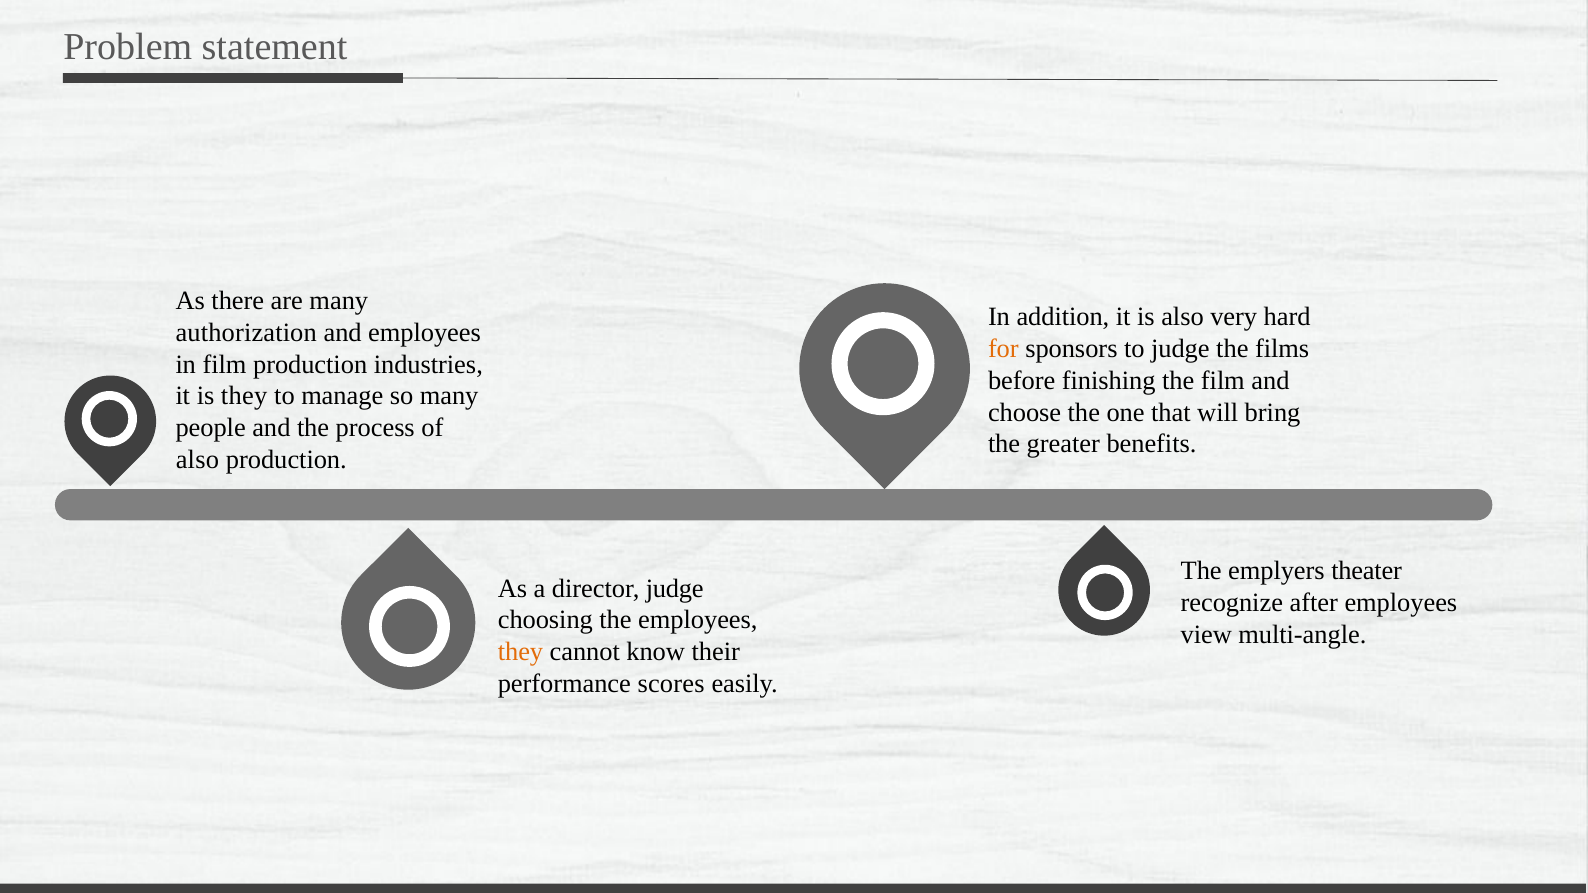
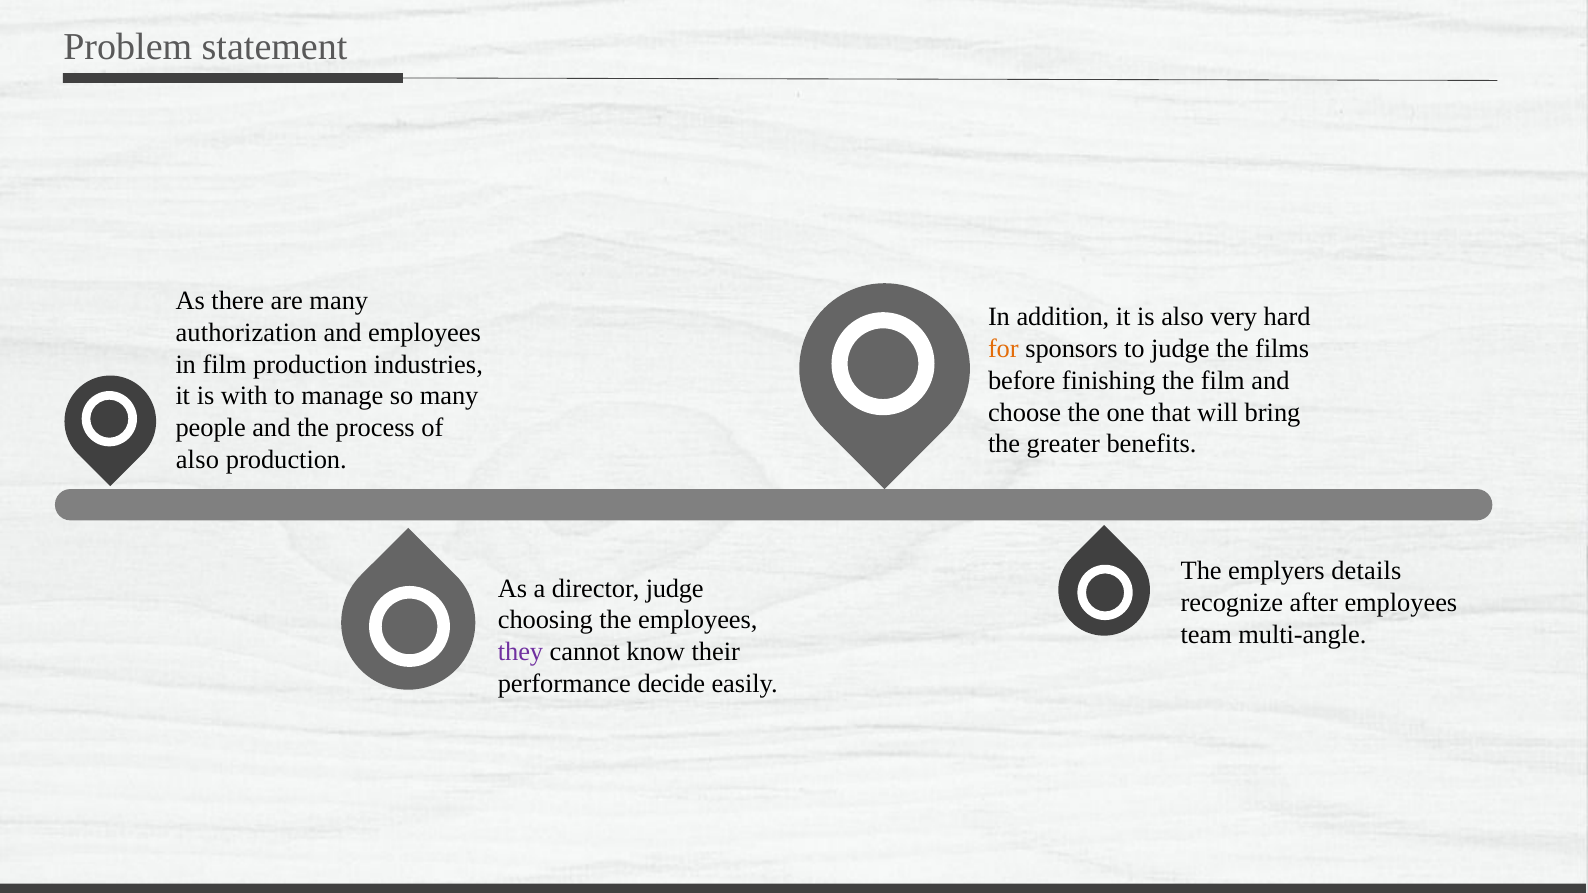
is they: they -> with (244, 396)
theater: theater -> details (1366, 571)
view: view -> team (1206, 635)
they colour: orange -> purple (521, 652)
scores: scores -> decide (671, 684)
